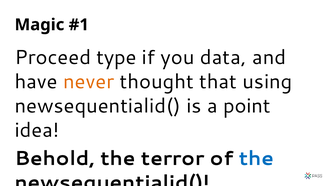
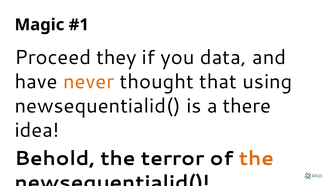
type: type -> they (116, 57)
point: point -> there (247, 106)
the colour: blue -> orange (256, 159)
